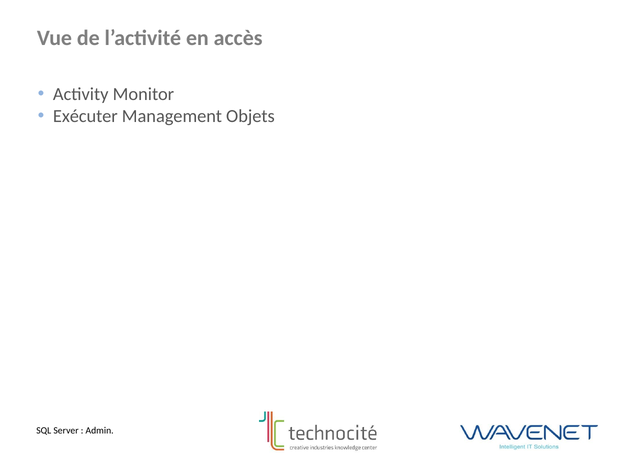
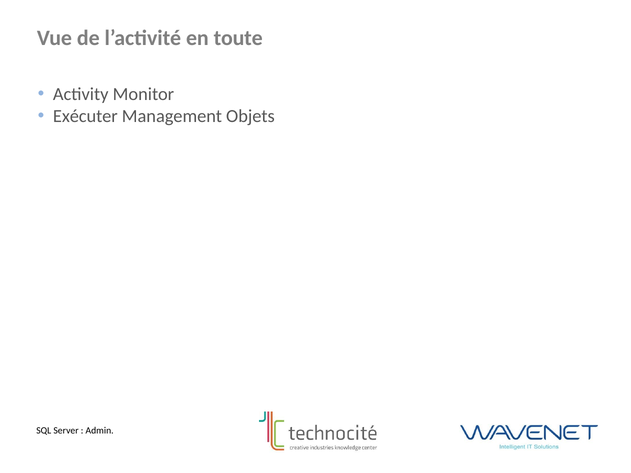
accès: accès -> toute (238, 38)
